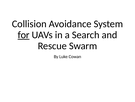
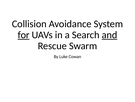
and underline: none -> present (109, 35)
